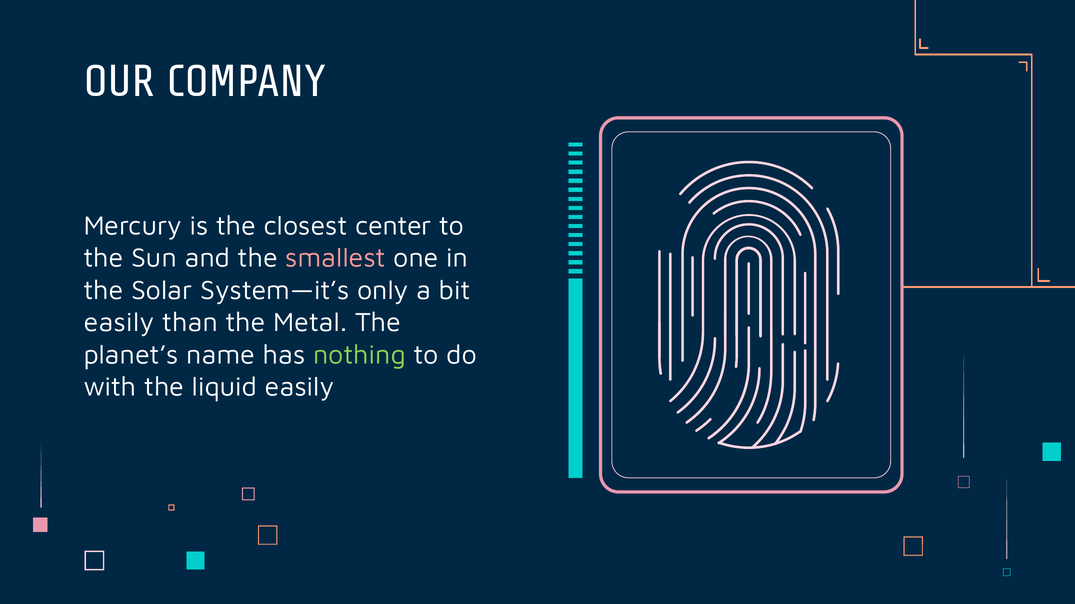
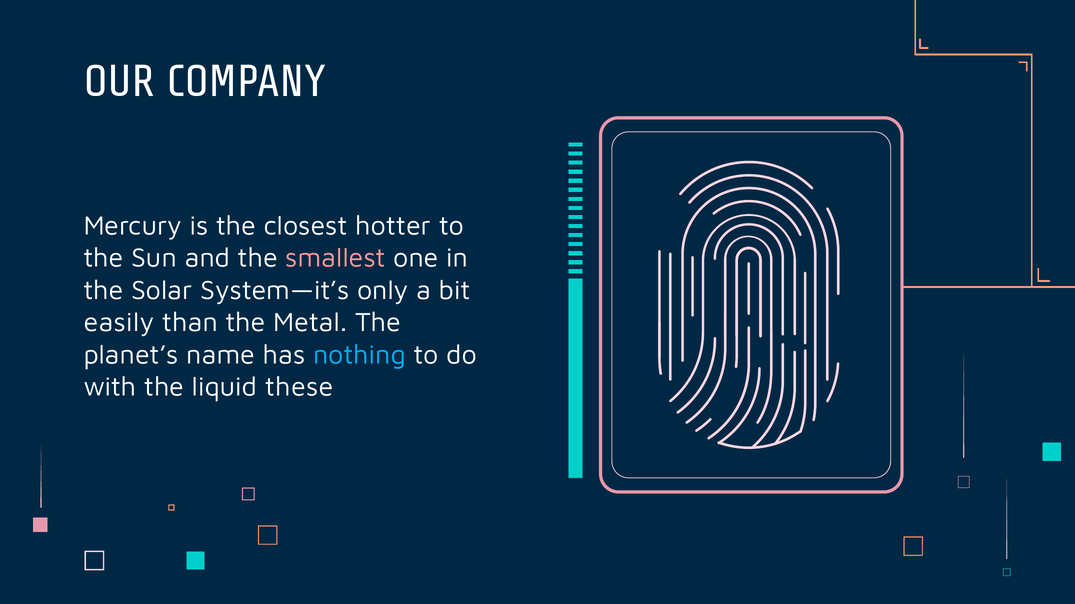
center: center -> hotter (393, 226)
nothing colour: light green -> light blue (359, 355)
liquid easily: easily -> these (299, 387)
